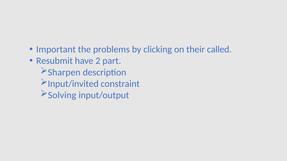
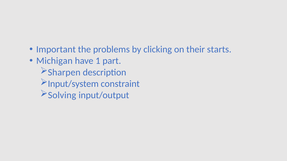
called: called -> starts (219, 49)
Resubmit: Resubmit -> Michigan (54, 61)
2: 2 -> 1 (98, 61)
Input/invited: Input/invited -> Input/system (73, 84)
